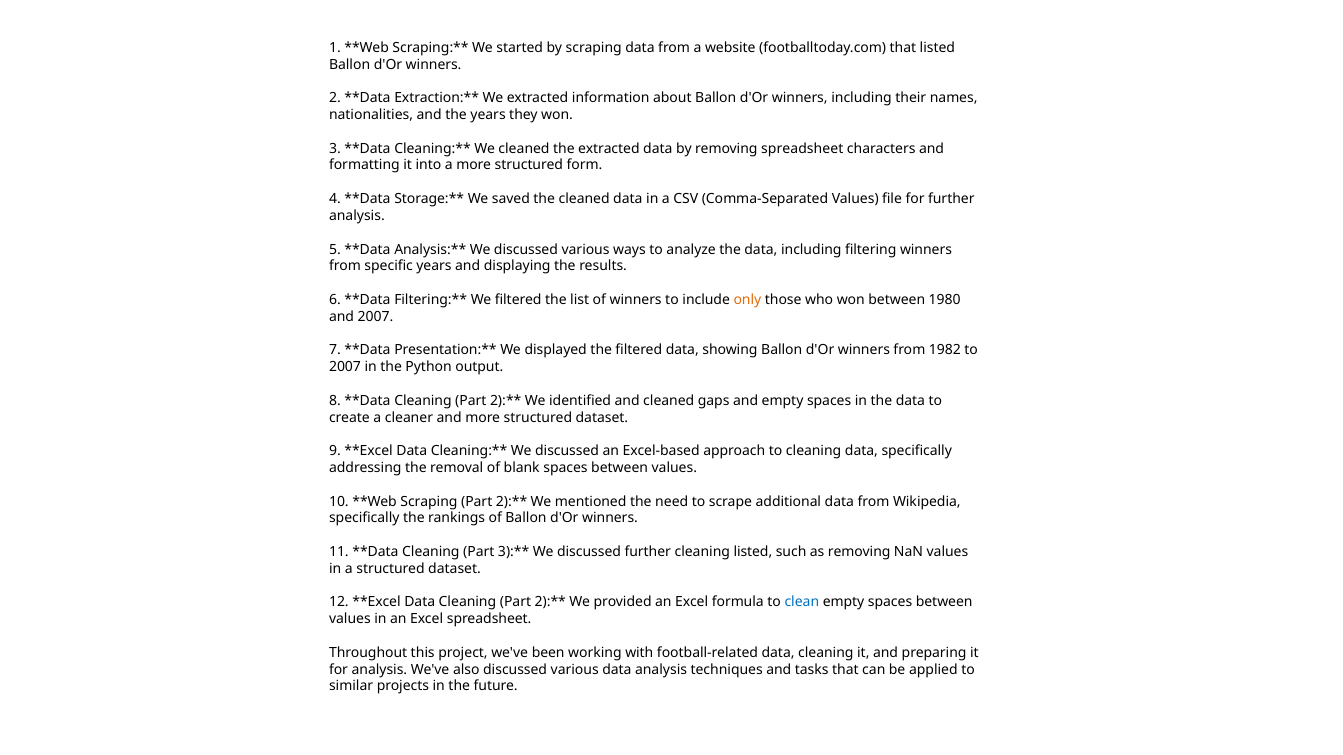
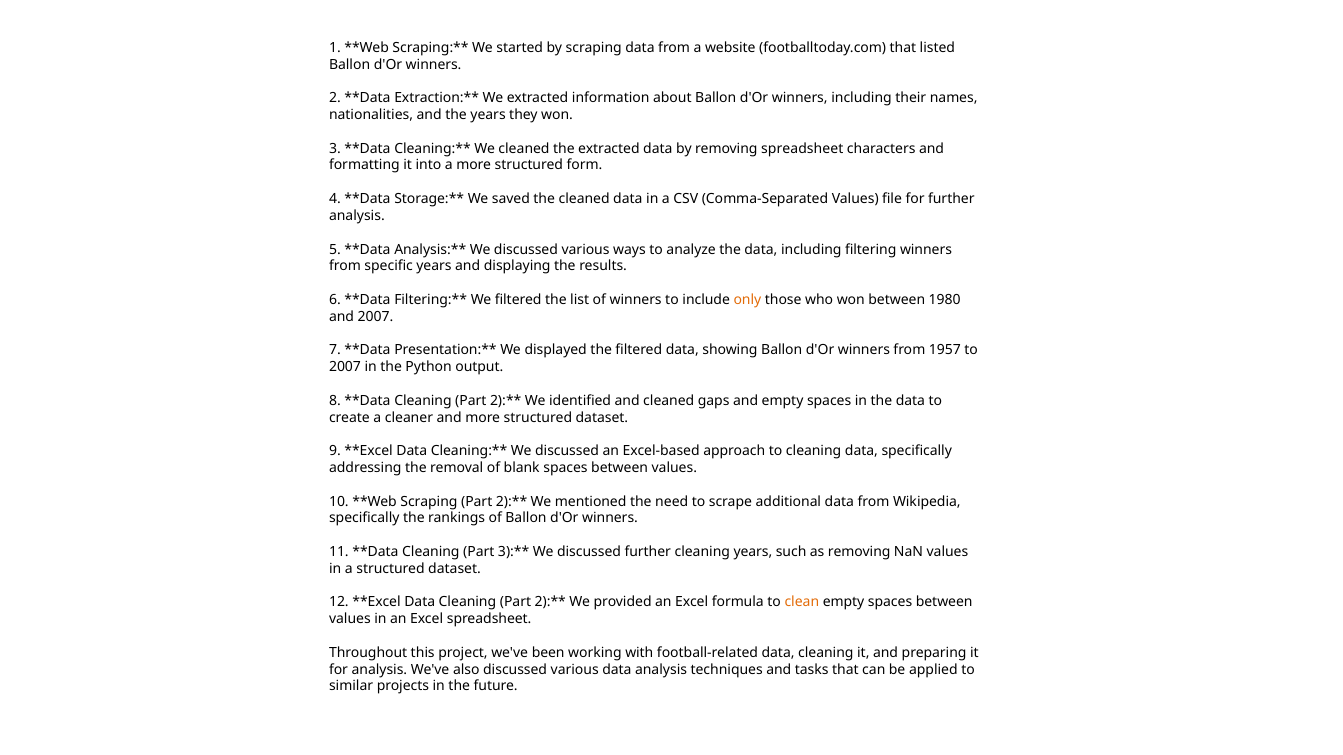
1982: 1982 -> 1957 (945, 350)
cleaning listed: listed -> years (753, 552)
clean colour: blue -> orange (802, 603)
